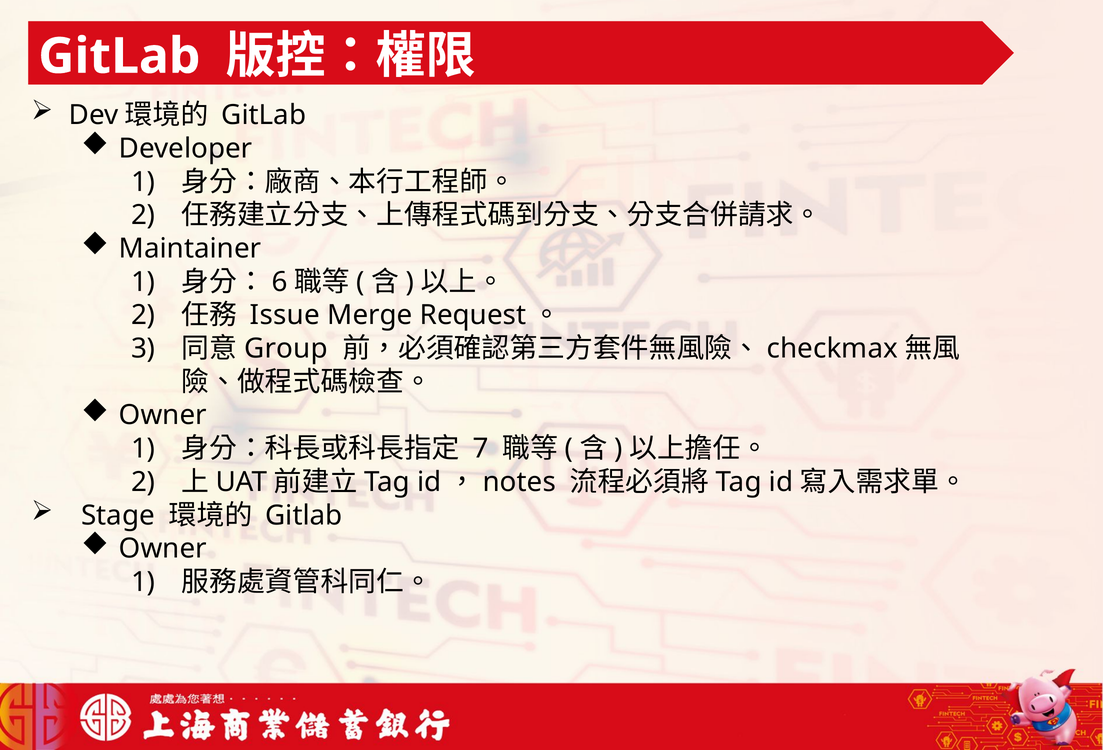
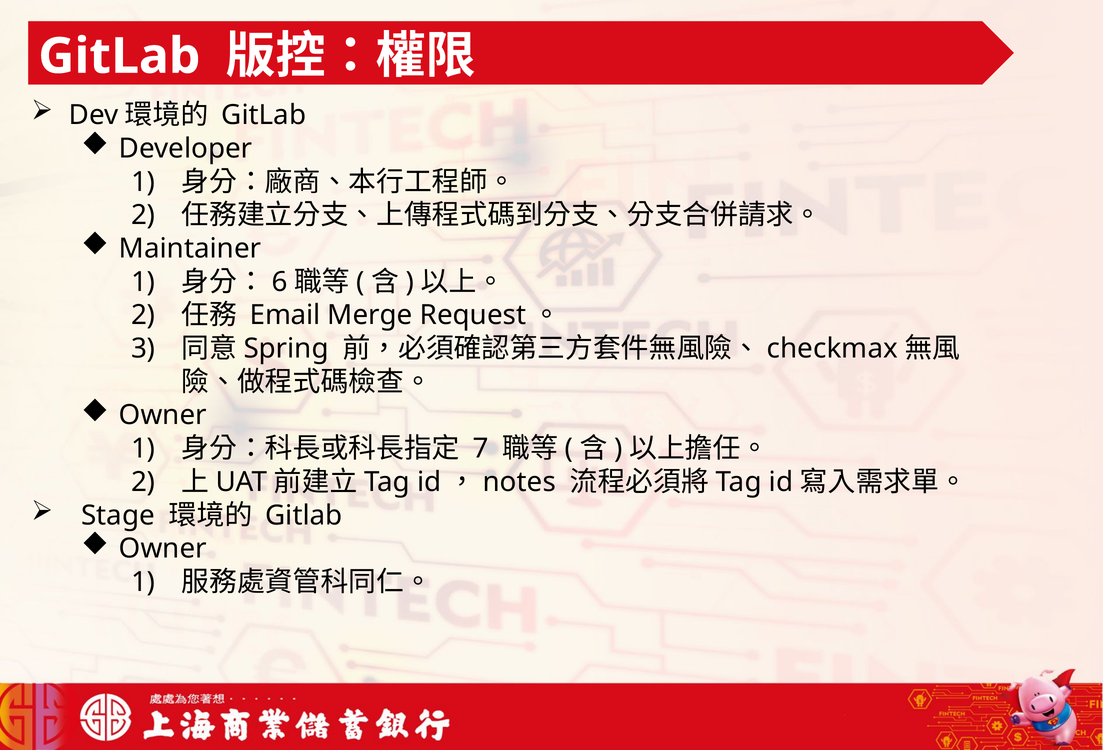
Issue: Issue -> Email (285, 315)
Group: Group -> Spring (286, 349)
